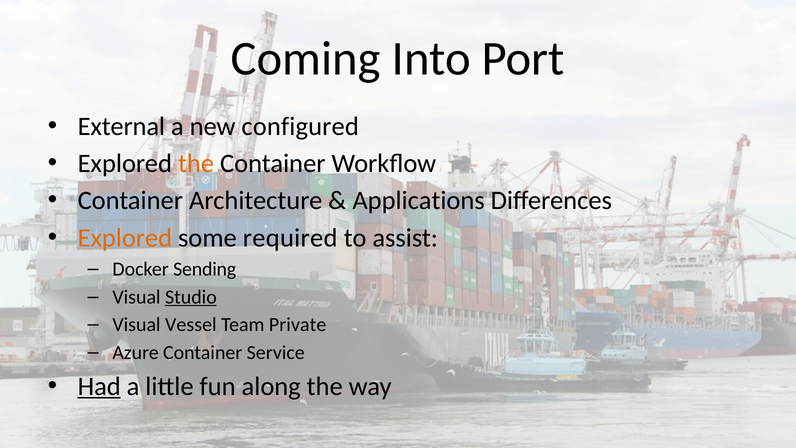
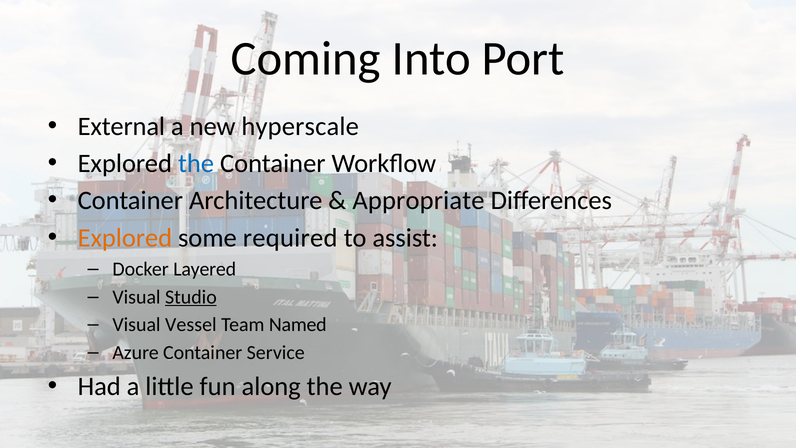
configured: configured -> hyperscale (300, 126)
the colour: orange -> blue (196, 163)
Applications: Applications -> Appropriate (418, 201)
Sending: Sending -> Layered (205, 269)
Private: Private -> Named (298, 325)
Had underline: present -> none (99, 386)
